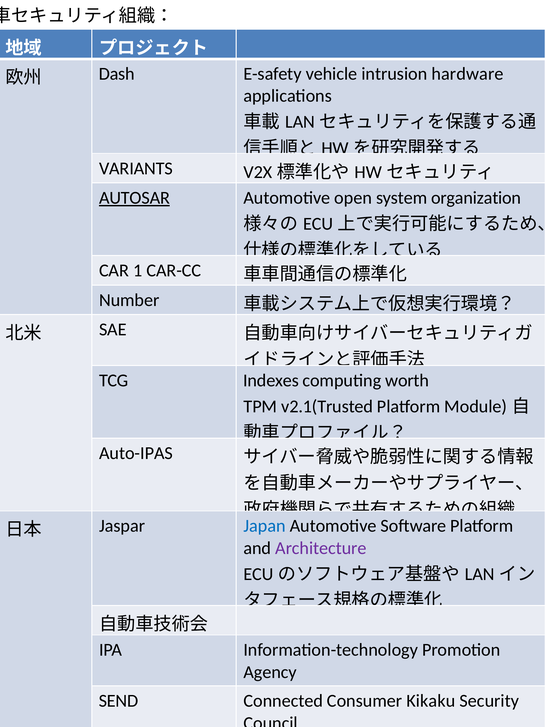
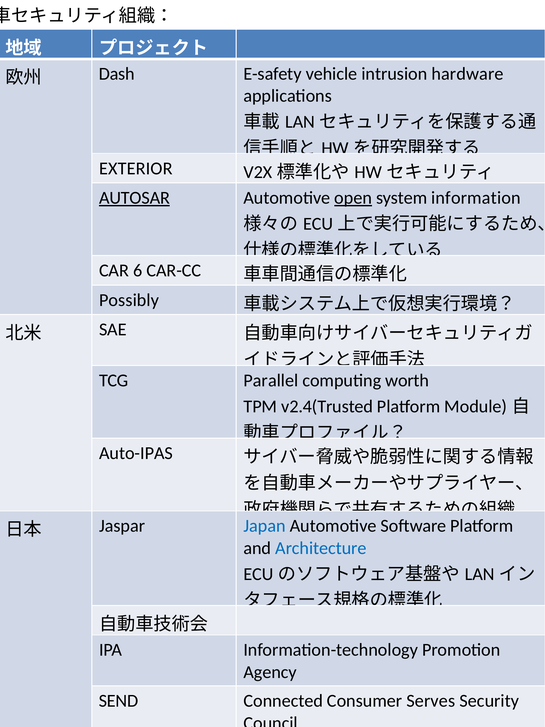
VARIANTS: VARIANTS -> EXTERIOR (136, 168)
open underline: none -> present (353, 198)
organization: organization -> information (476, 198)
1: 1 -> 6 (138, 270)
Number: Number -> Possibly (129, 300)
Indexes: Indexes -> Parallel (271, 380)
v2.1(Trusted: v2.1(Trusted -> v2.4(Trusted (327, 406)
Architecture colour: purple -> blue (321, 548)
Kikaku: Kikaku -> Serves (431, 701)
